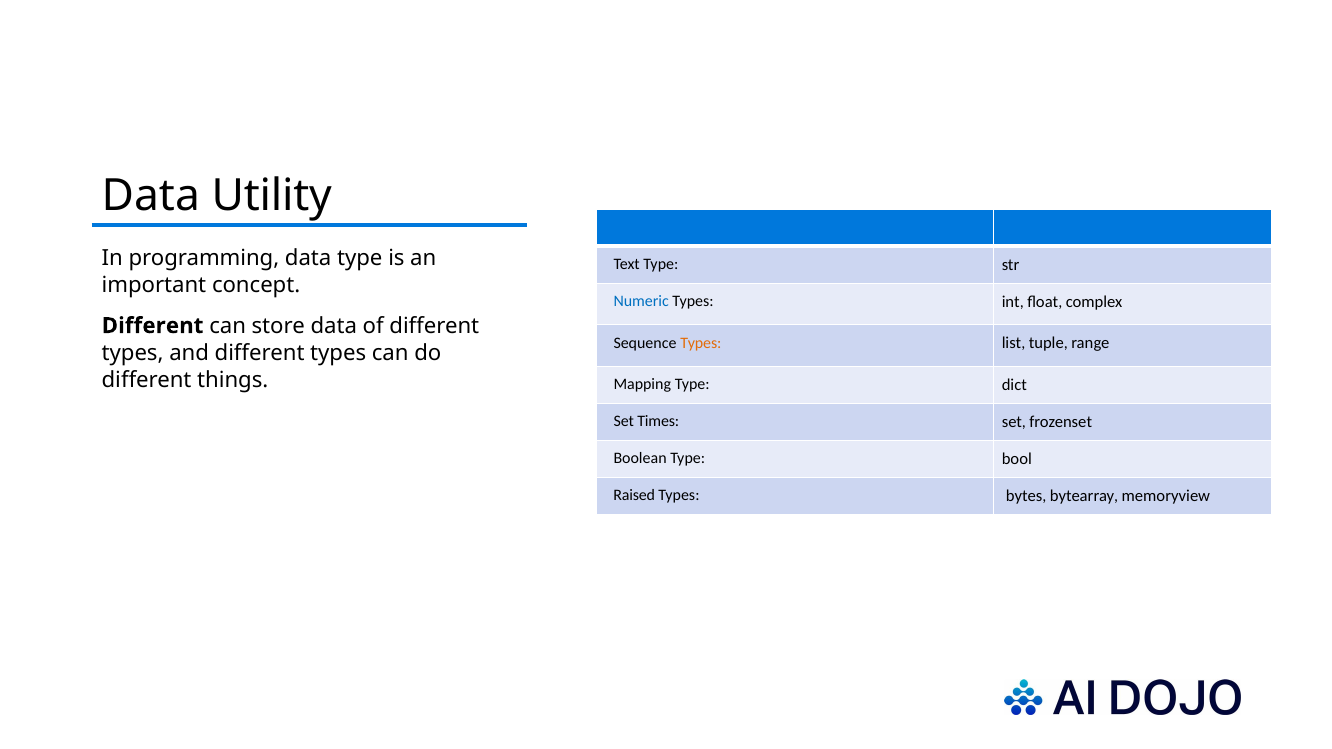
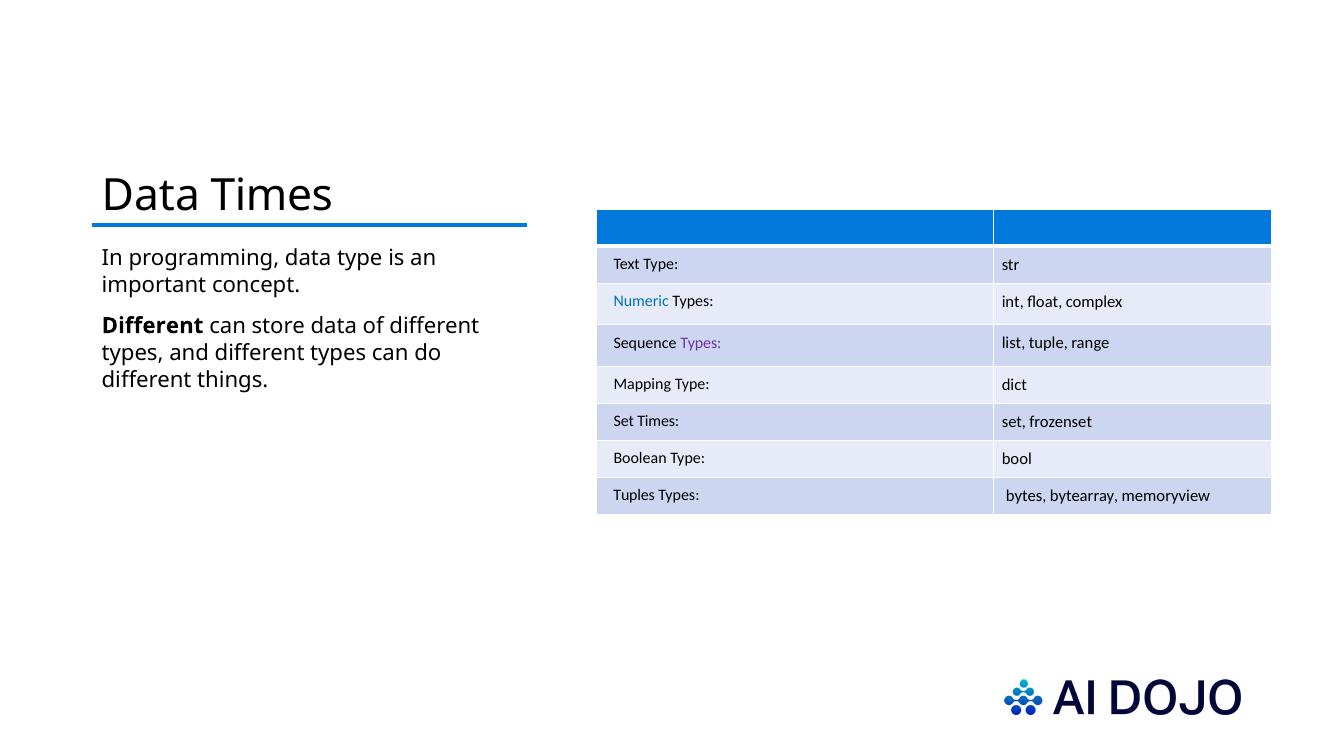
Data Utility: Utility -> Times (272, 195)
Types colour: orange -> purple (701, 343)
Raised: Raised -> Tuples (634, 496)
